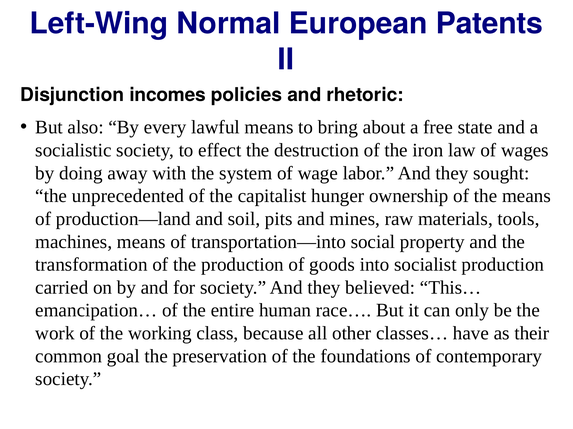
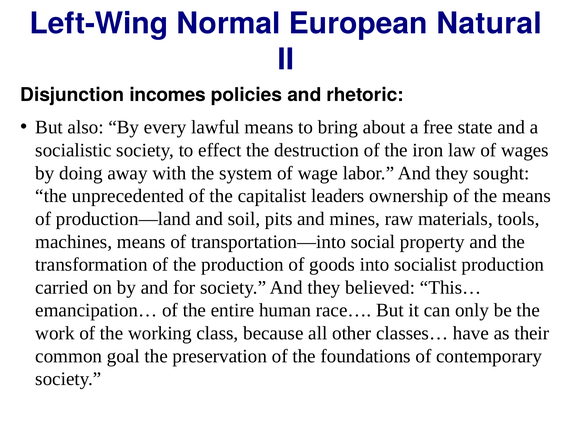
Patents: Patents -> Natural (489, 24)
hunger: hunger -> leaders (338, 196)
